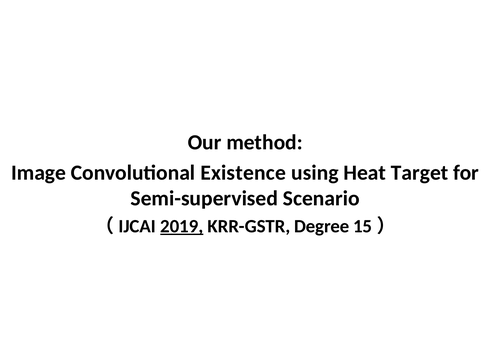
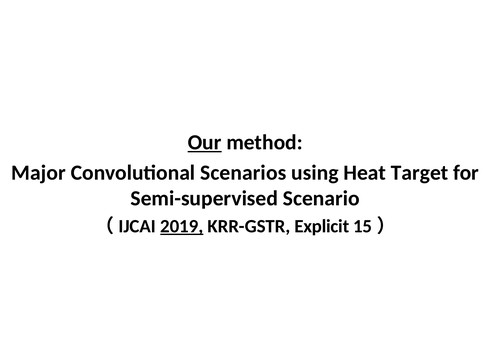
Our underline: none -> present (205, 143)
Image: Image -> Major (39, 173)
Existence: Existence -> Scenarios (243, 173)
Degree: Degree -> Explicit (322, 227)
